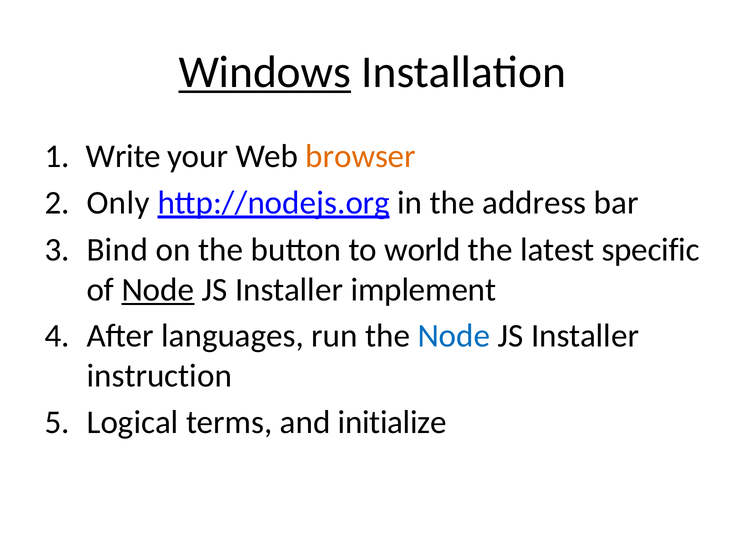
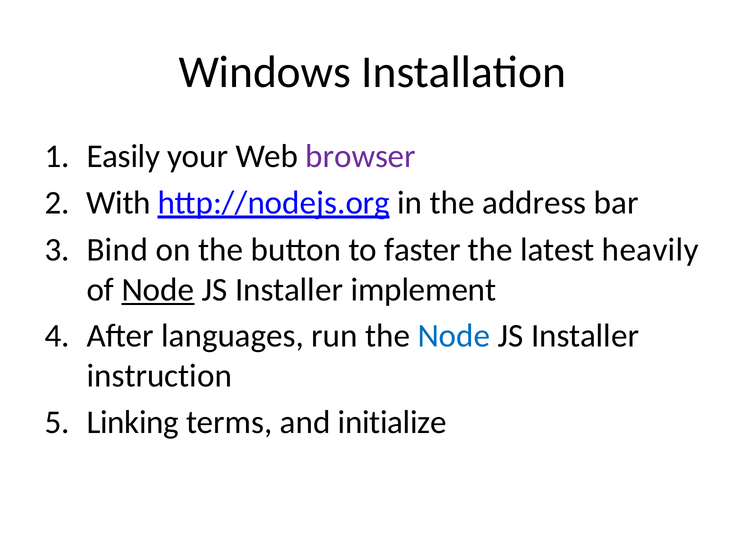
Windows underline: present -> none (265, 72)
Write: Write -> Easily (123, 156)
browser colour: orange -> purple (361, 156)
Only: Only -> With (118, 203)
world: world -> faster (422, 250)
specific: specific -> heavily (650, 250)
Logical: Logical -> Linking (133, 422)
